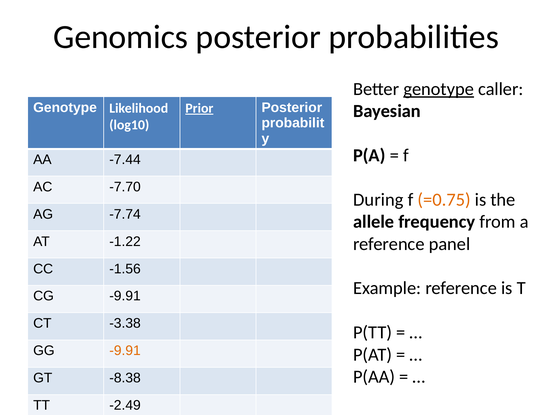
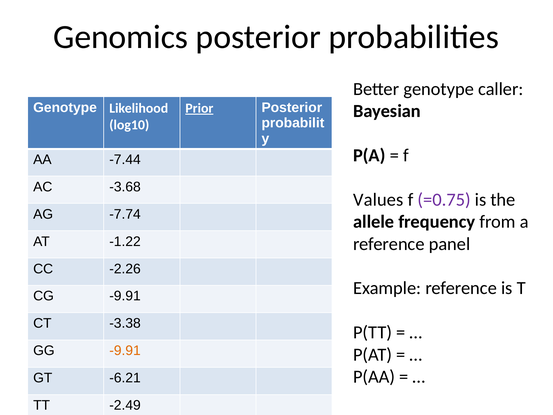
genotype underline: present -> none (439, 89)
-7.70: -7.70 -> -3.68 (125, 187)
During: During -> Values (378, 200)
=0.75 colour: orange -> purple (444, 200)
-1.56: -1.56 -> -2.26 (125, 269)
-8.38: -8.38 -> -6.21 (125, 378)
